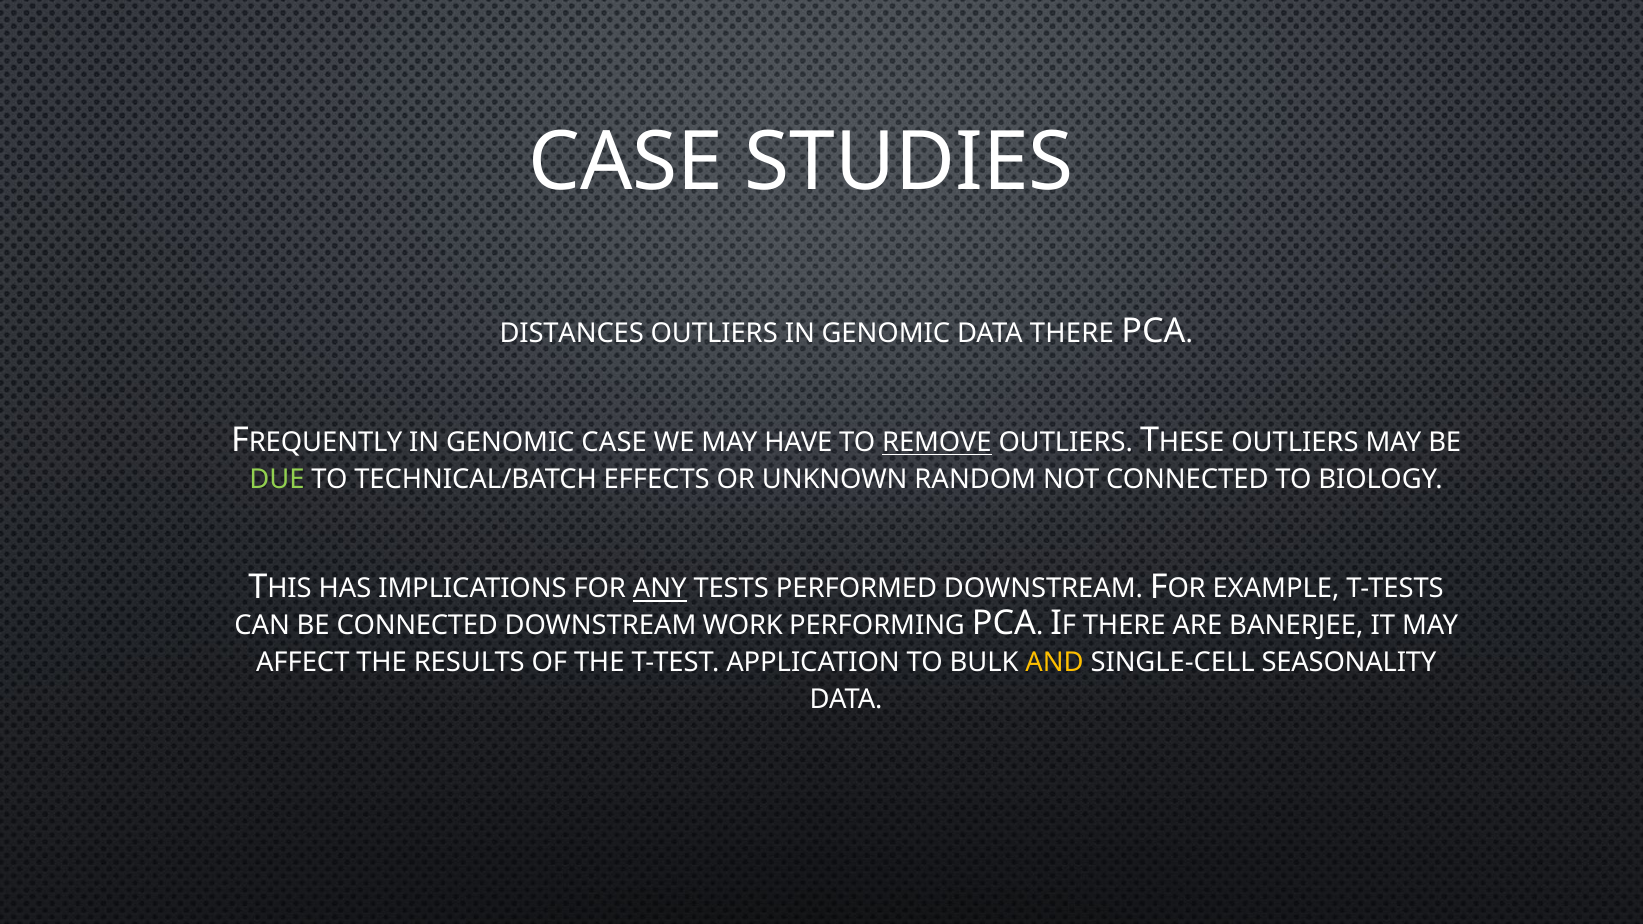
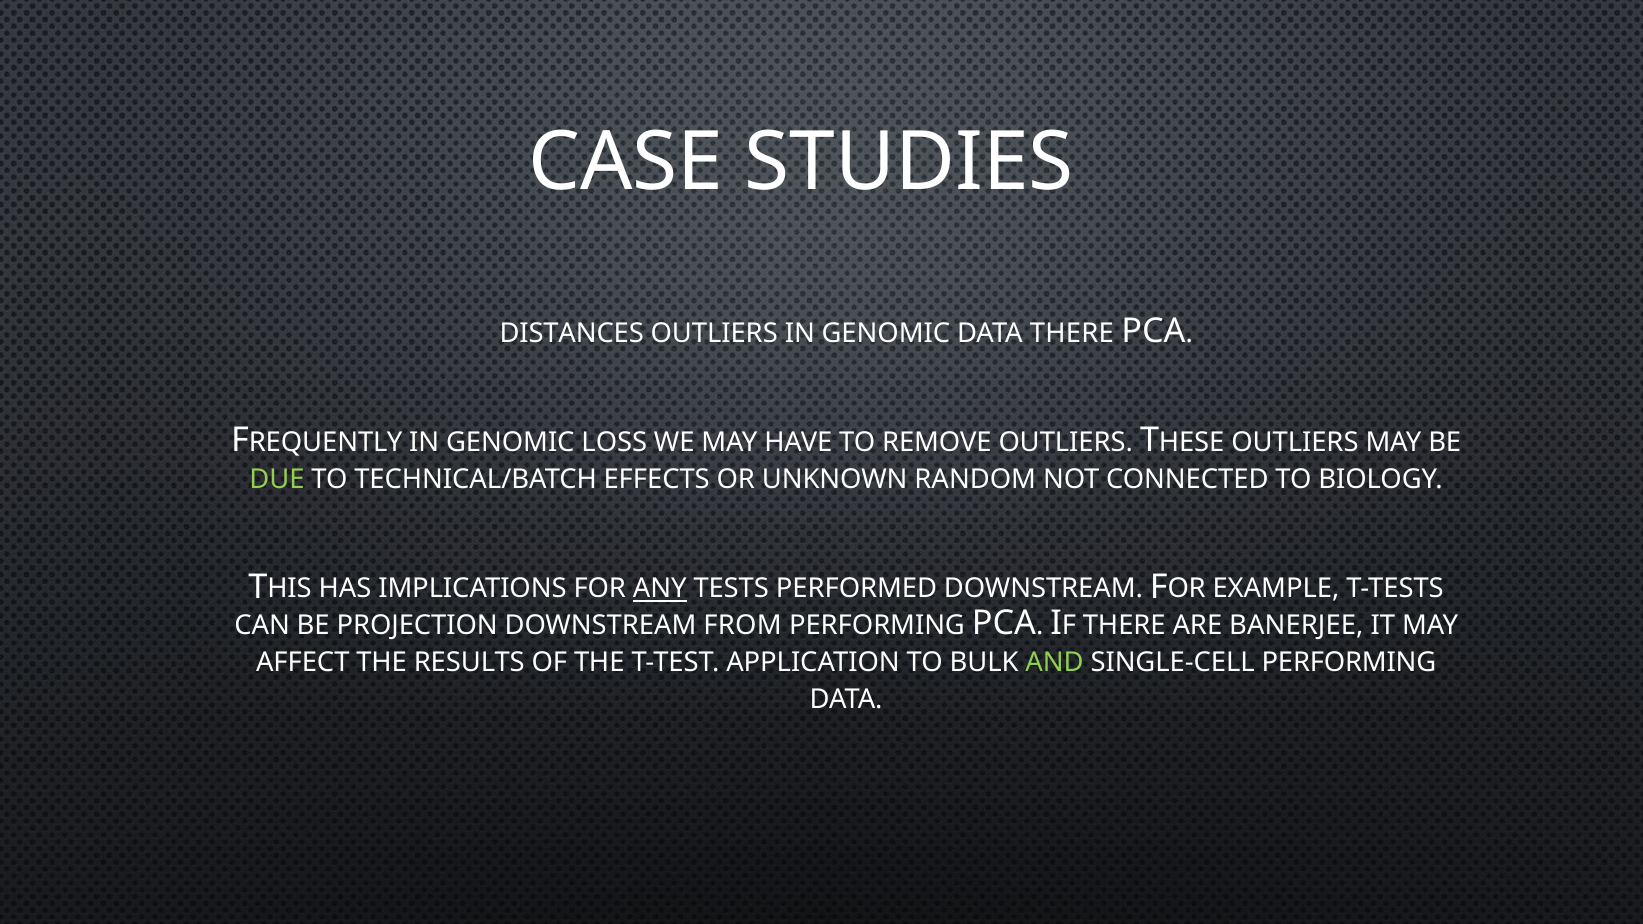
GENOMIC CASE: CASE -> LOSS (614, 443)
REMOVE underline: present -> none (937, 443)
BE CONNECTED: CONNECTED -> PROJECTION (417, 626)
WORK: WORK -> FROM (742, 626)
AND colour: yellow -> light green (1055, 663)
SINGLE-CELL SEASONALITY: SEASONALITY -> PERFORMING (1349, 663)
